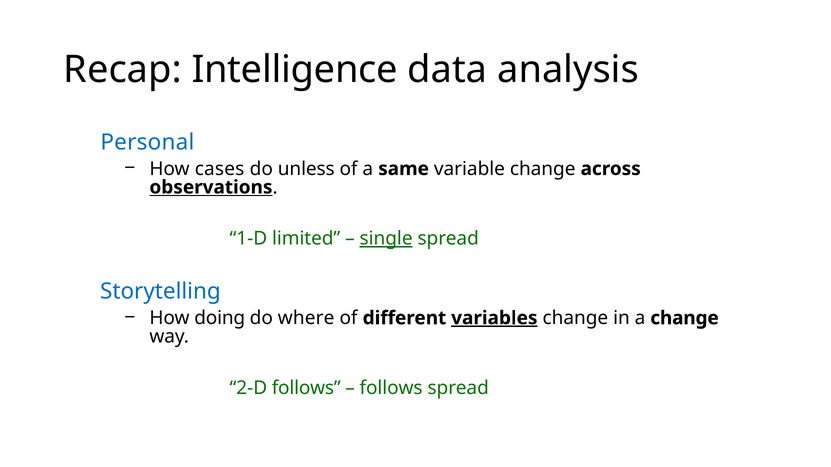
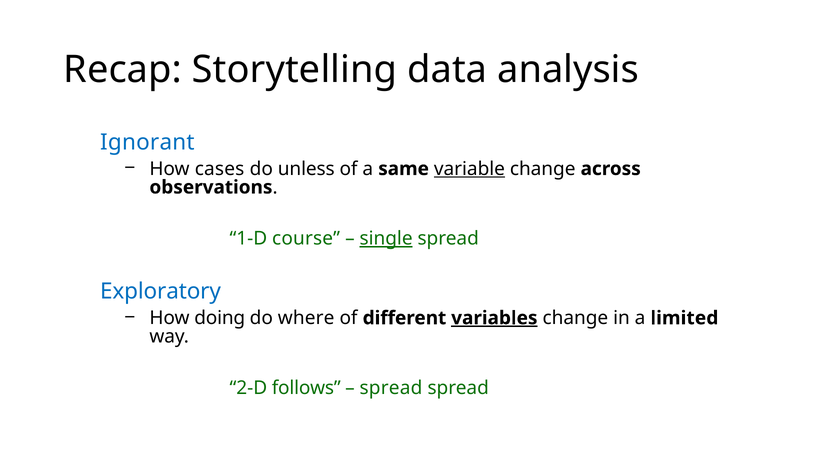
Intelligence: Intelligence -> Storytelling (295, 70)
Personal: Personal -> Ignorant (147, 142)
variable underline: none -> present (469, 169)
observations underline: present -> none (211, 187)
limited: limited -> course (306, 239)
Storytelling: Storytelling -> Exploratory (160, 292)
a change: change -> limited (684, 318)
follows: follows -> spread (391, 388)
